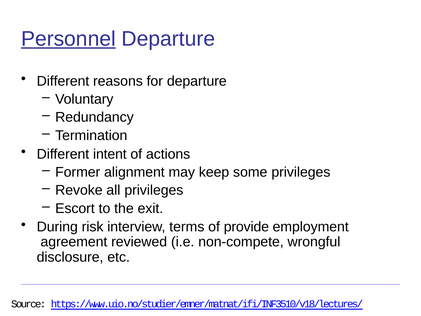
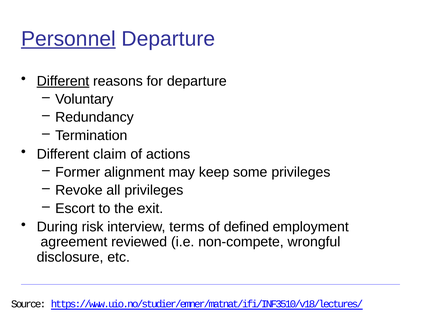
Different underline: none -> present (63, 81)
intent: intent -> claim (110, 154)
provide: provide -> defined (246, 227)
